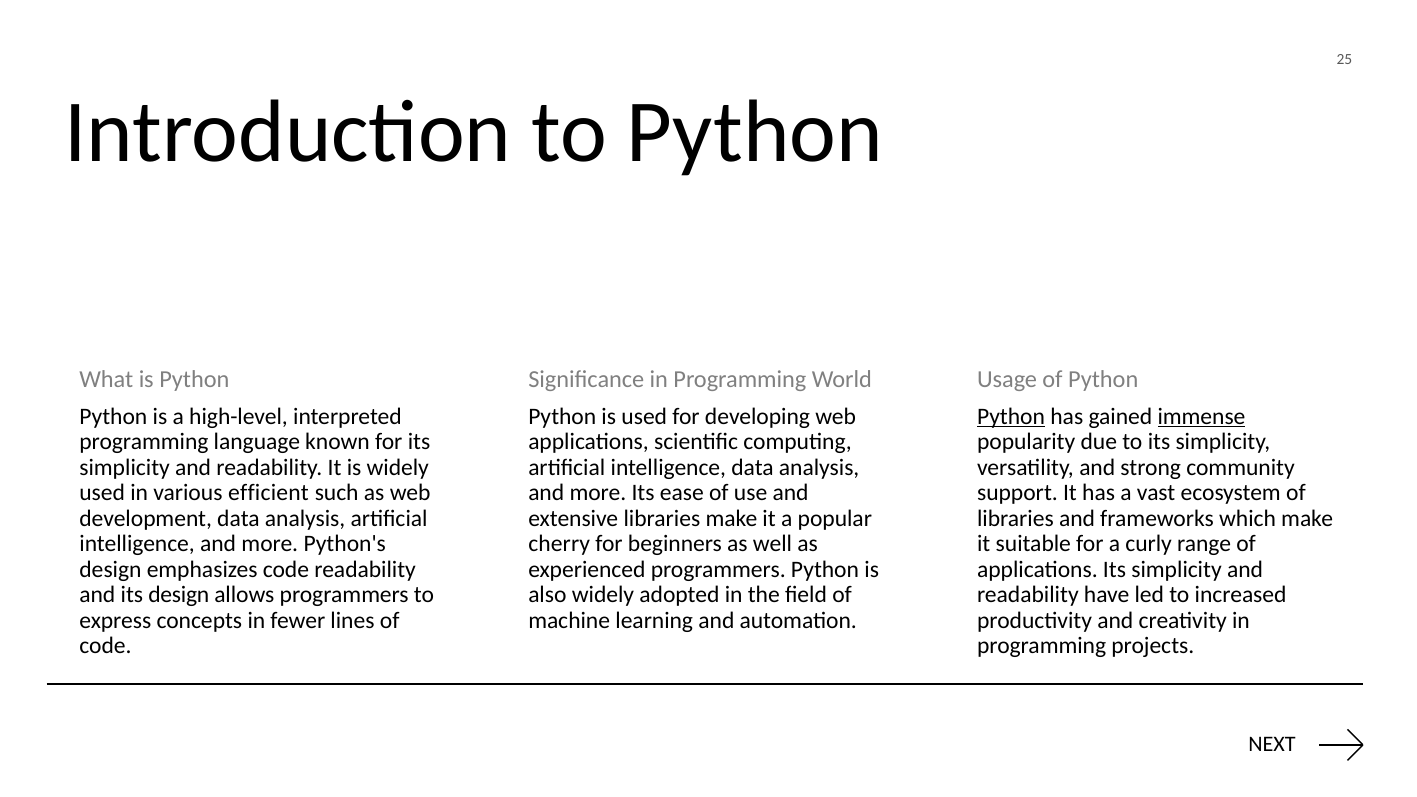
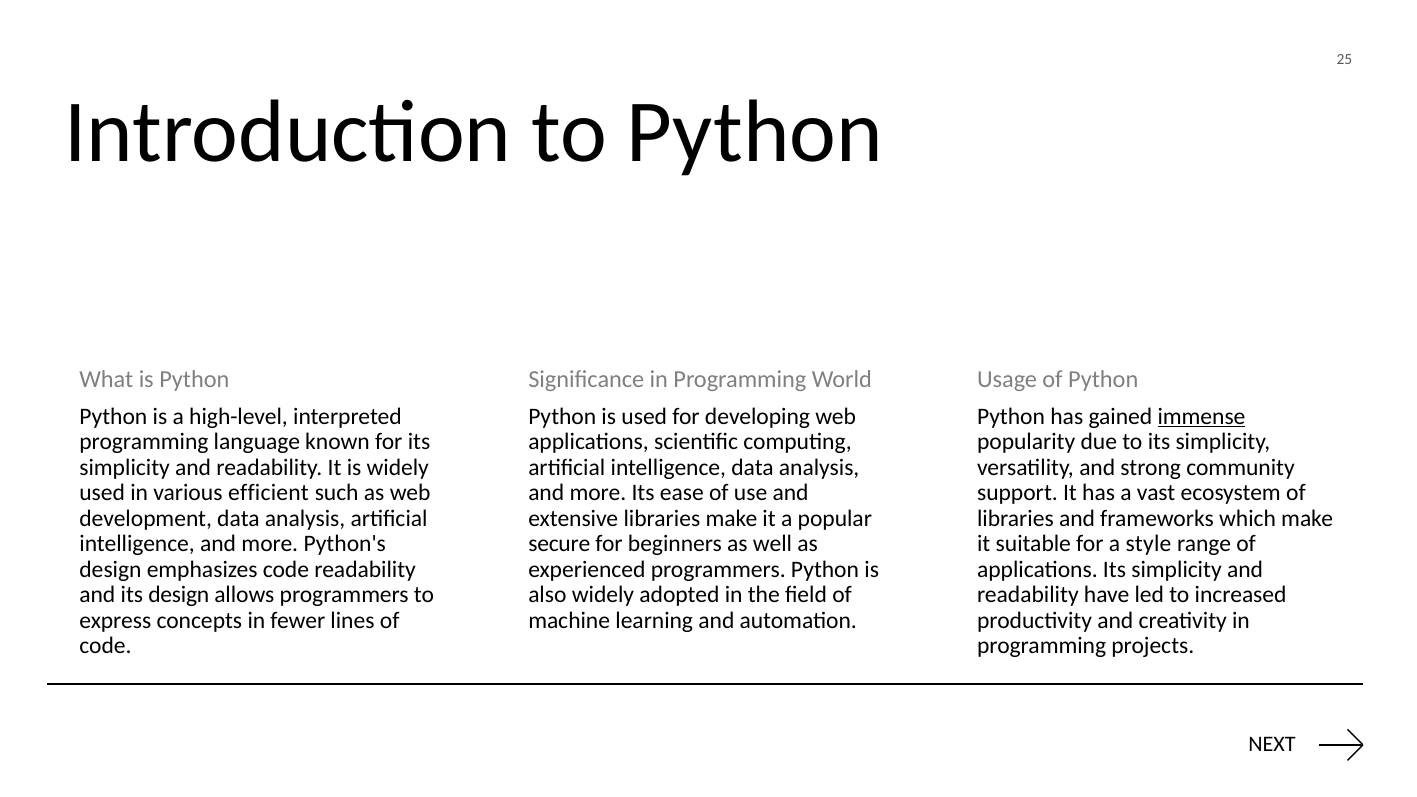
Python underline: present -> none (1011, 416)
cherry: cherry -> secure (559, 544)
curly: curly -> style (1148, 544)
